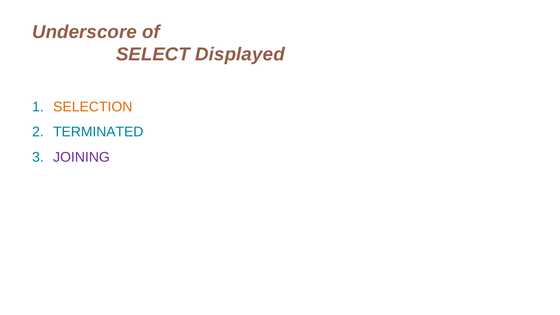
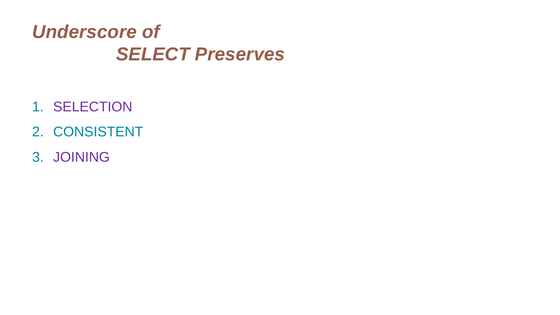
Displayed: Displayed -> Preserves (240, 54)
SELECTION colour: orange -> purple (93, 107)
TERMINATED: TERMINATED -> CONSISTENT (98, 132)
